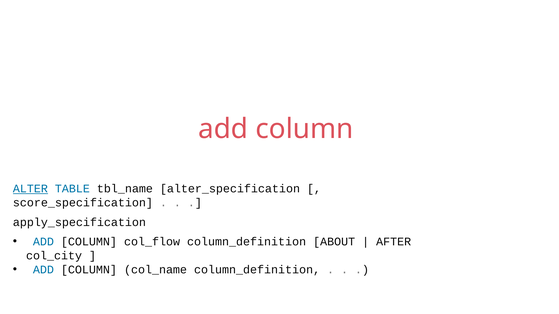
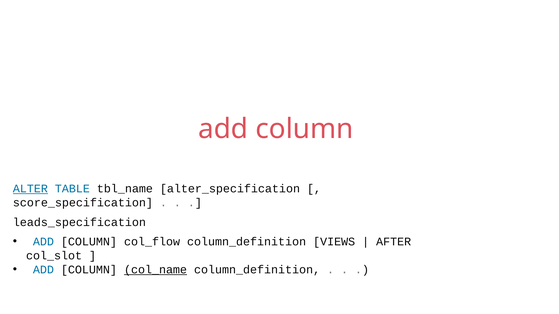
apply_specification: apply_specification -> leads_specification (79, 223)
ABOUT: ABOUT -> VIEWS (334, 242)
col_city: col_city -> col_slot (54, 256)
col_name underline: none -> present (156, 270)
